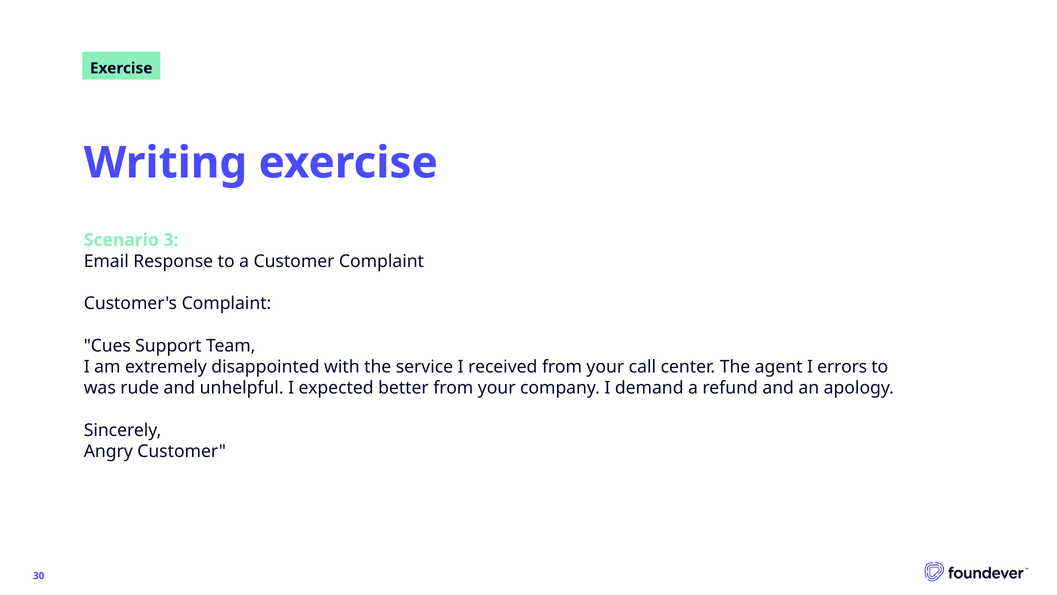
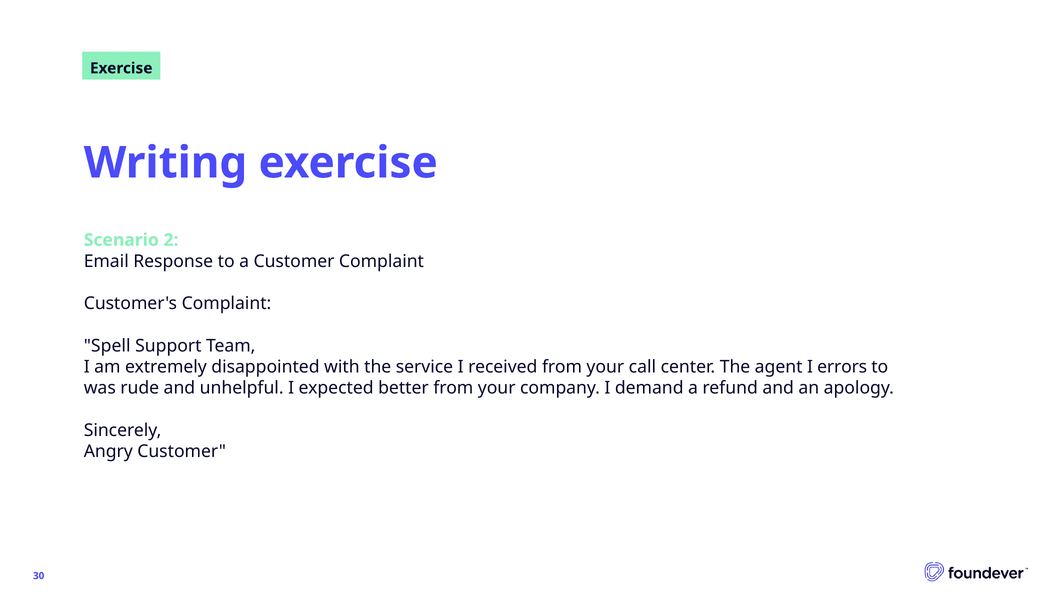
3: 3 -> 2 (171, 240)
Cues: Cues -> Spell (107, 346)
